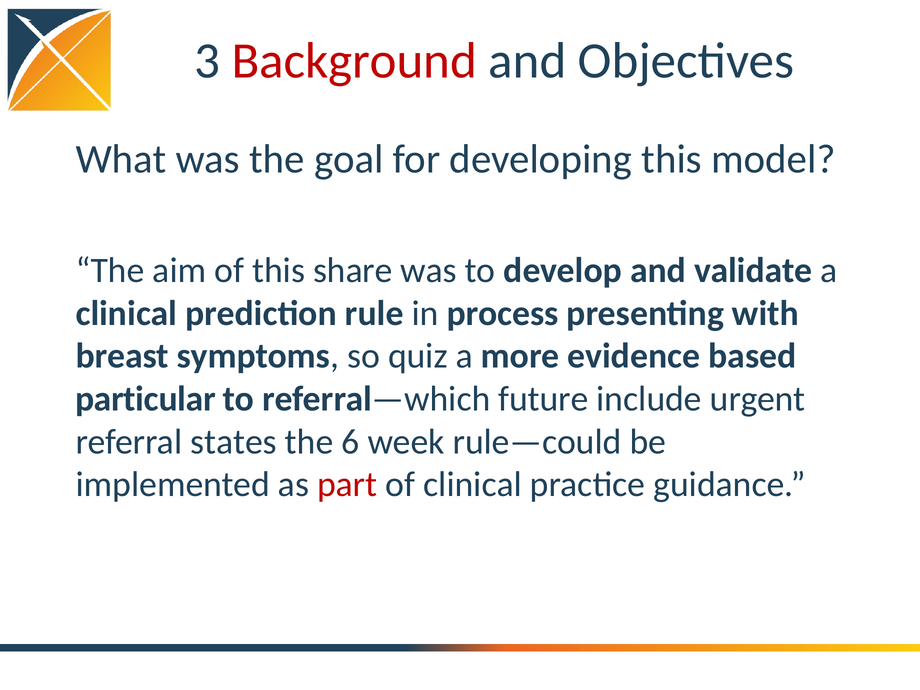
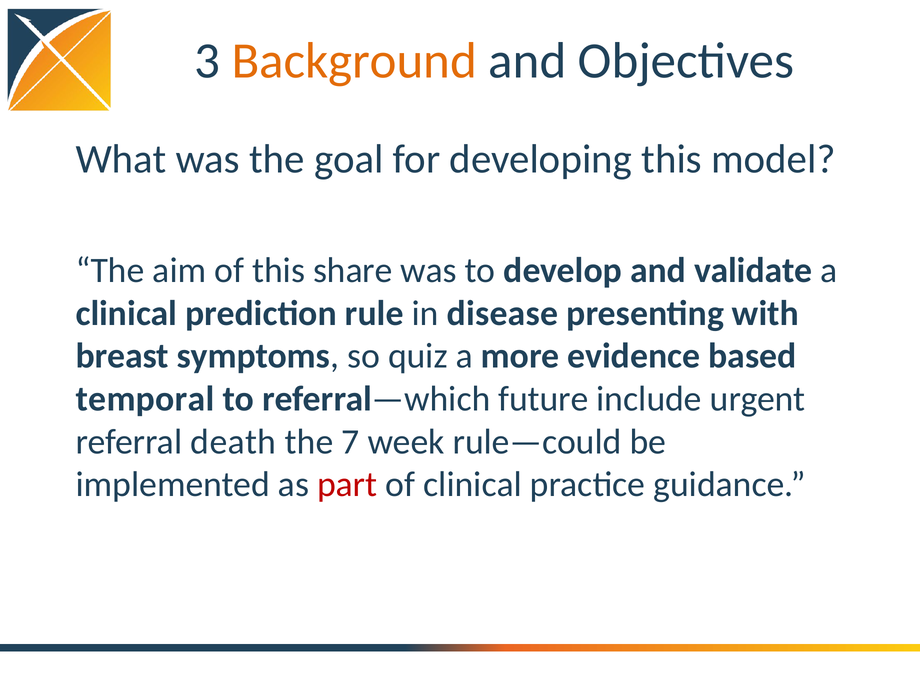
Background colour: red -> orange (354, 61)
process: process -> disease (502, 313)
particular: particular -> temporal (145, 399)
states: states -> death (233, 442)
6: 6 -> 7 (350, 442)
